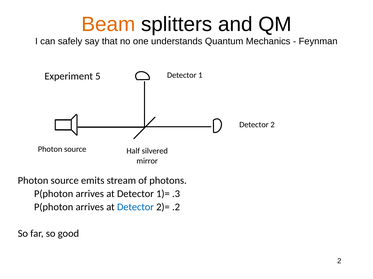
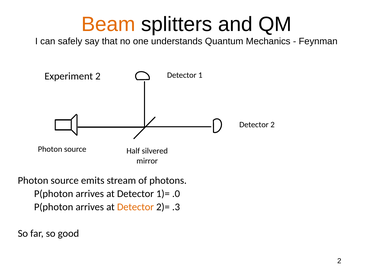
Experiment 5: 5 -> 2 (98, 76)
.3: .3 -> .0 (176, 194)
Detector colour: blue -> orange (135, 208)
.2: .2 -> .3 (176, 208)
